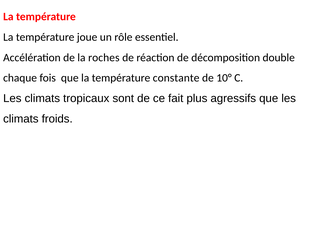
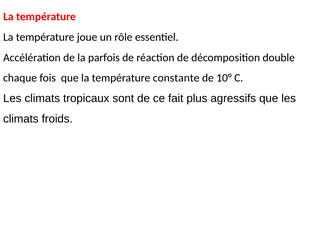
roches: roches -> parfois (104, 58)
